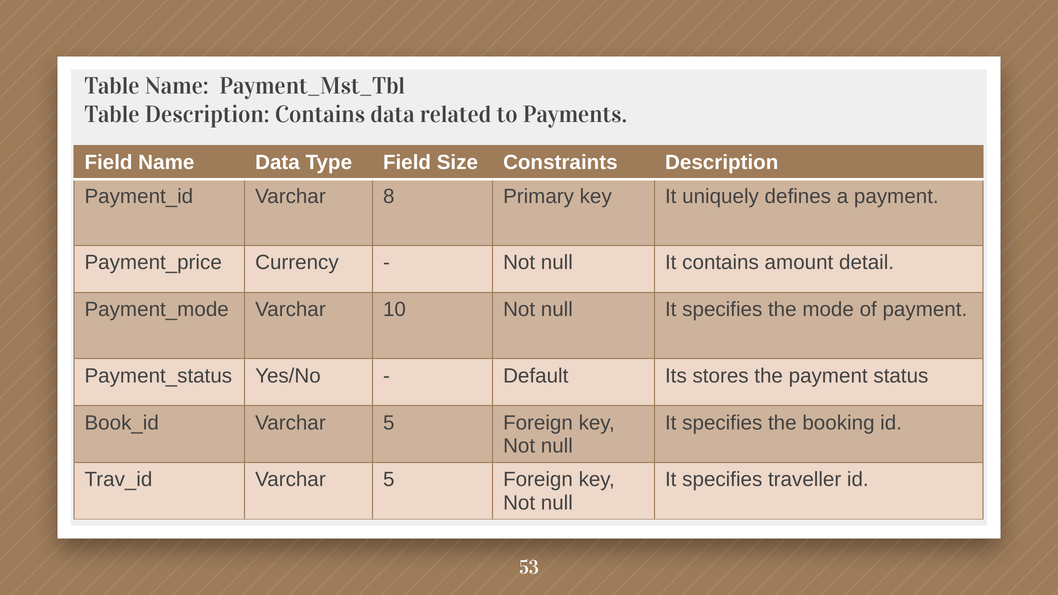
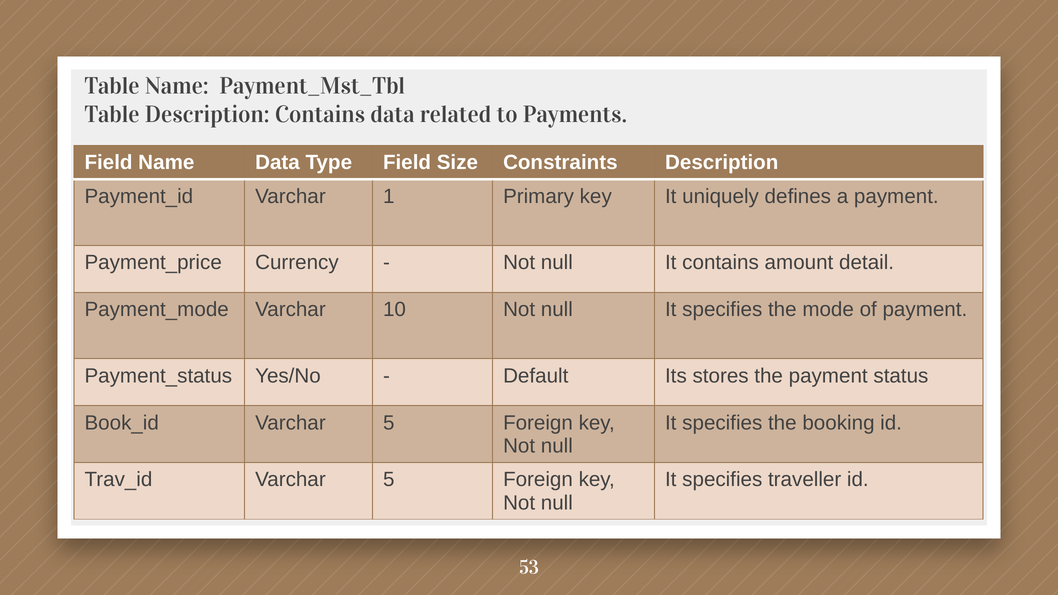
8: 8 -> 1 (389, 196)
